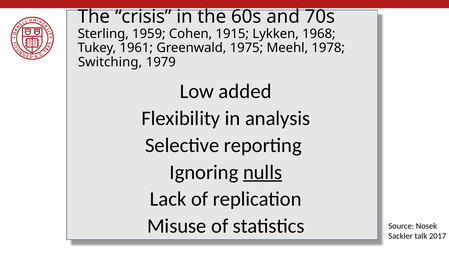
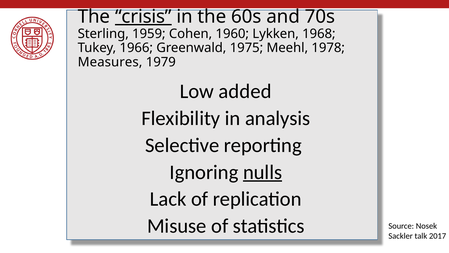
crisis underline: none -> present (143, 17)
1915: 1915 -> 1960 (232, 34)
1961: 1961 -> 1966 (136, 48)
Switching: Switching -> Measures (110, 62)
